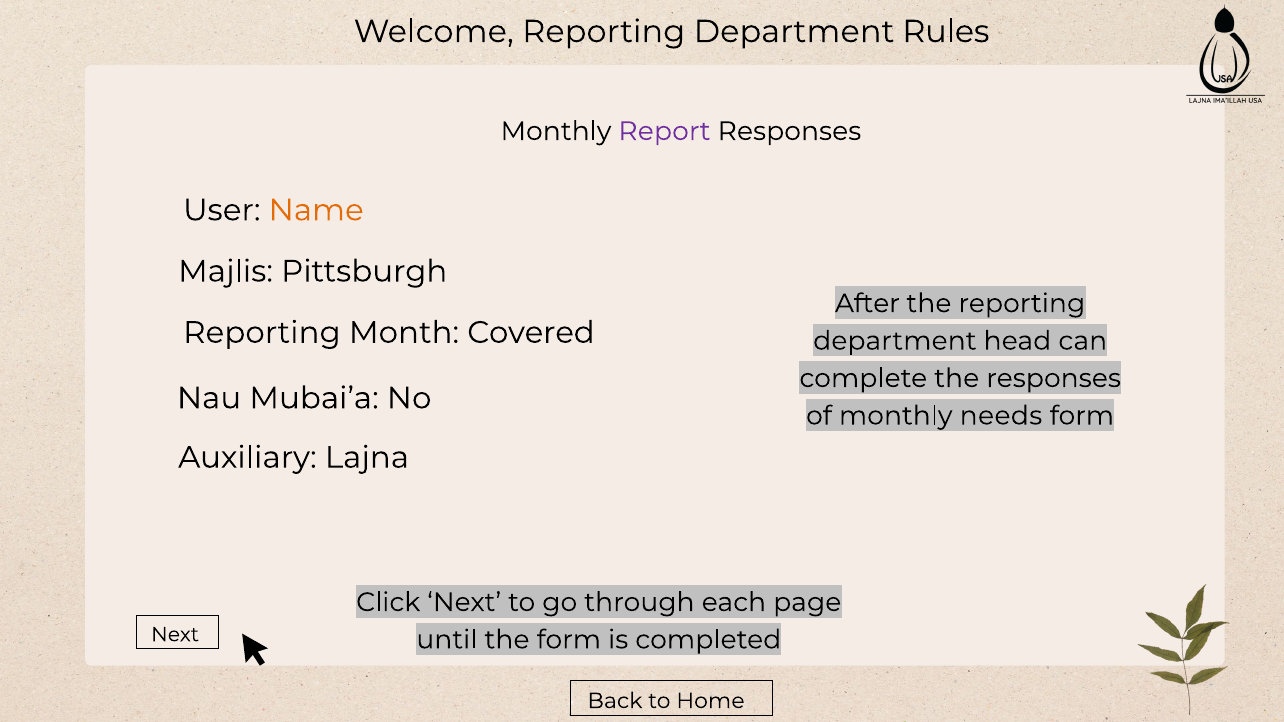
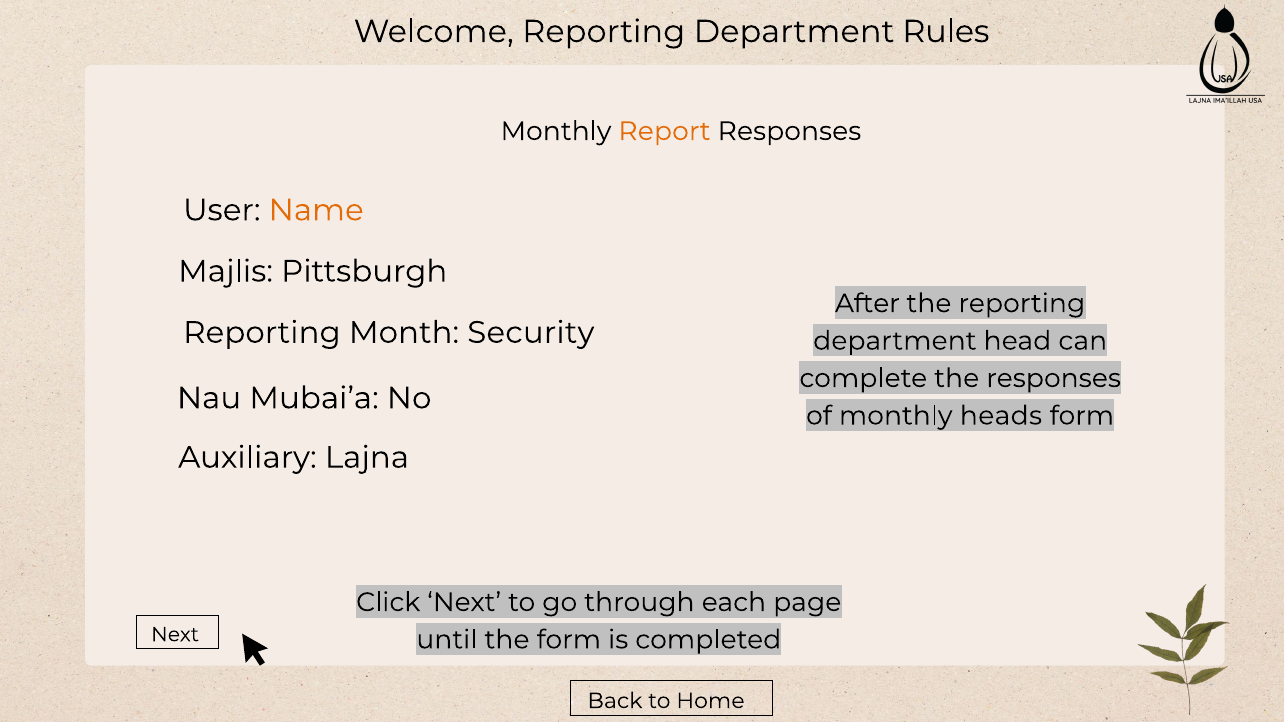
Report colour: purple -> orange (664, 131)
Covered: Covered -> Security (531, 333)
needs: needs -> heads (1001, 416)
